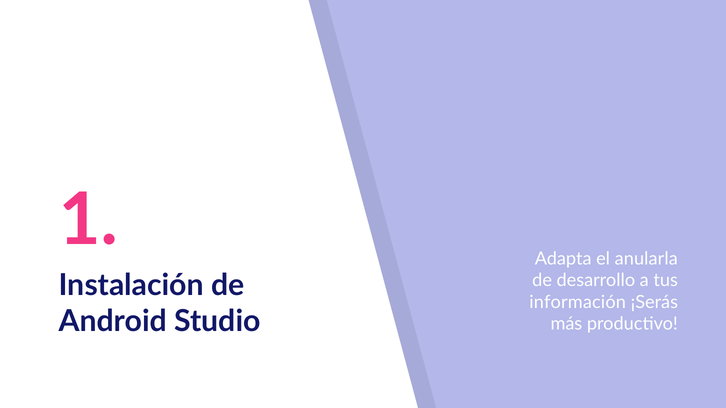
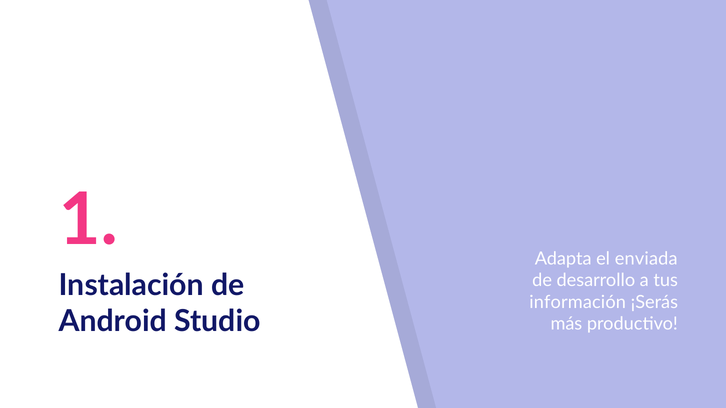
anularla: anularla -> enviada (646, 259)
